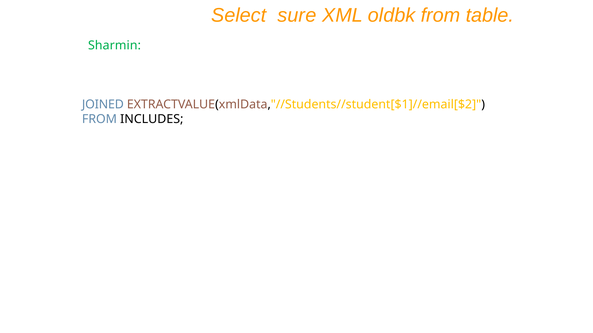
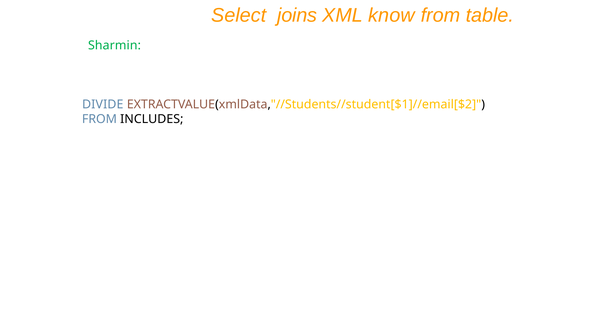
sure: sure -> joins (297, 15)
oldbk: oldbk -> know (392, 15)
JOINED: JOINED -> DIVIDE (103, 105)
